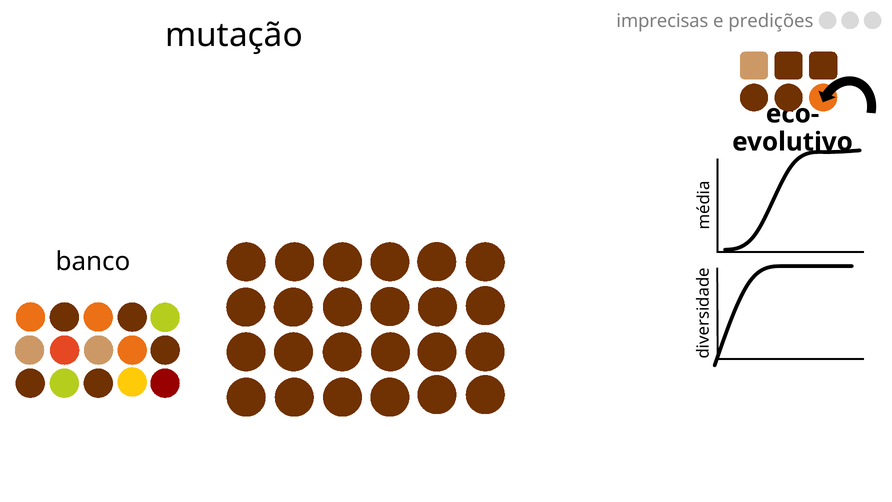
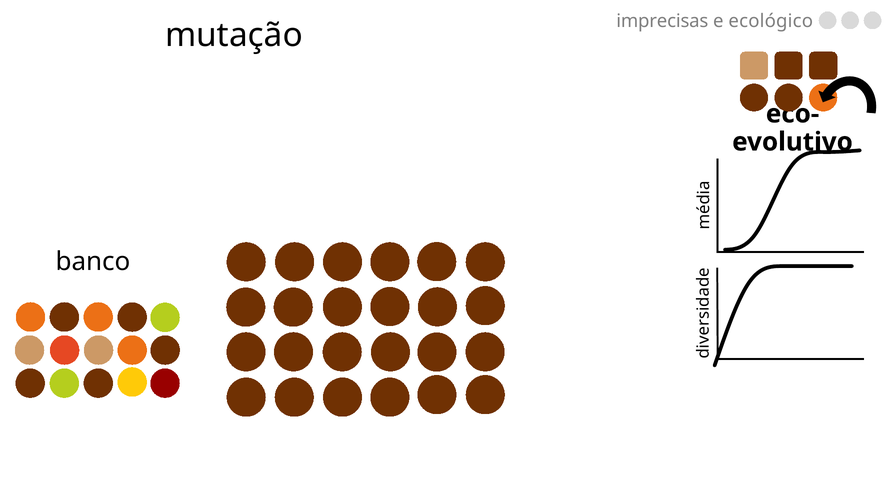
predições: predições -> ecológico (771, 21)
